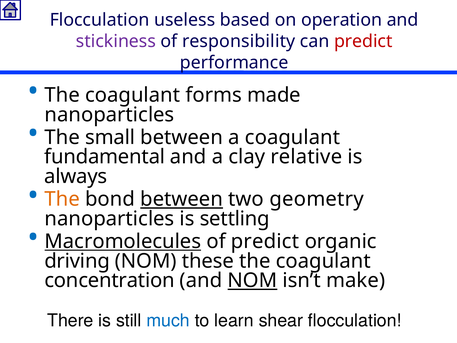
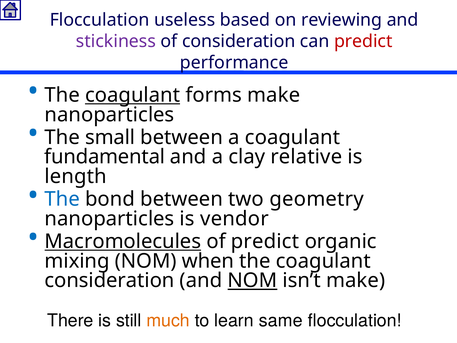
operation: operation -> reviewing (342, 20)
of responsibility: responsibility -> consideration (239, 41)
coagulant underline: none -> present (133, 95)
forms made: made -> make (274, 95)
always: always -> length (76, 176)
The colour: orange -> blue (62, 199)
between underline: present -> none (182, 199)
settling: settling -> vendor (235, 219)
driving: driving -> mixing (77, 261)
these: these -> when (208, 261)
concentration: concentration -> consideration (110, 280)
much colour: blue -> orange (168, 320)
shear: shear -> same (281, 320)
